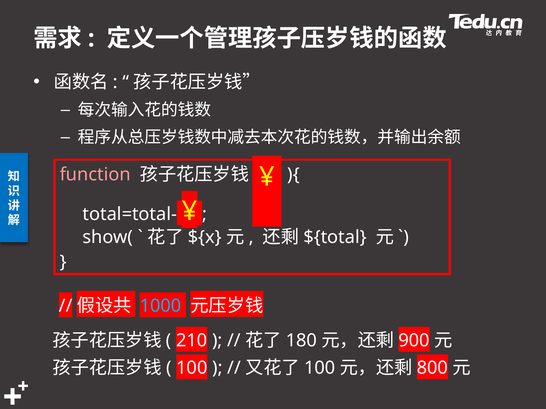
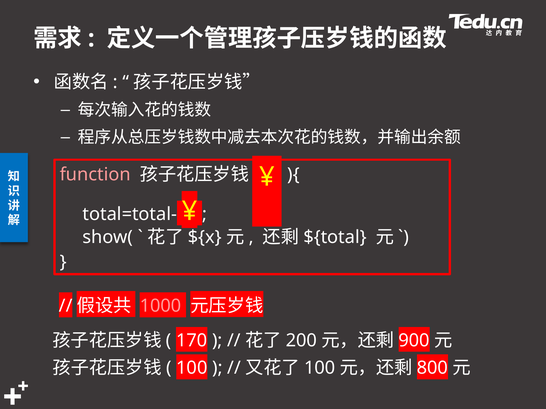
1000 colour: light blue -> pink (161, 306)
210: 210 -> 170 (192, 341)
180: 180 -> 200 (301, 341)
